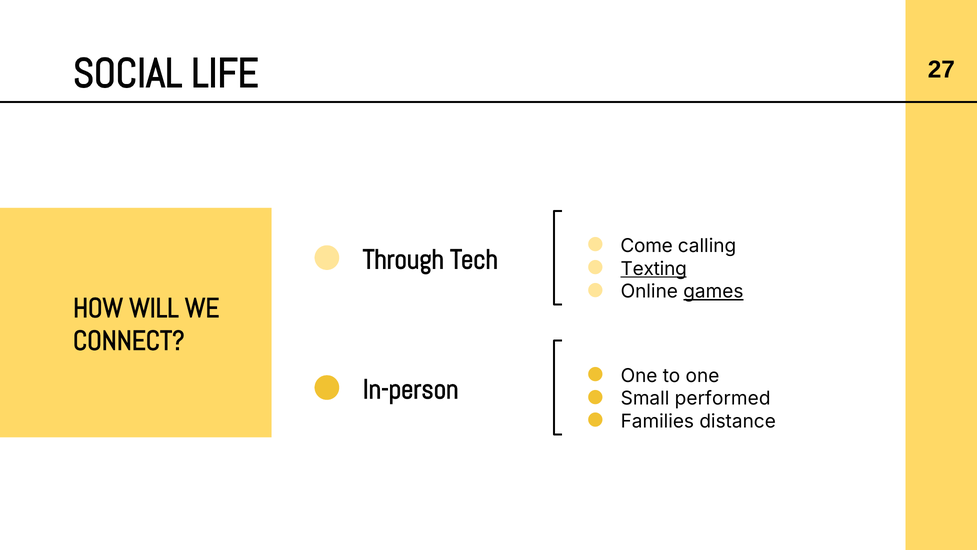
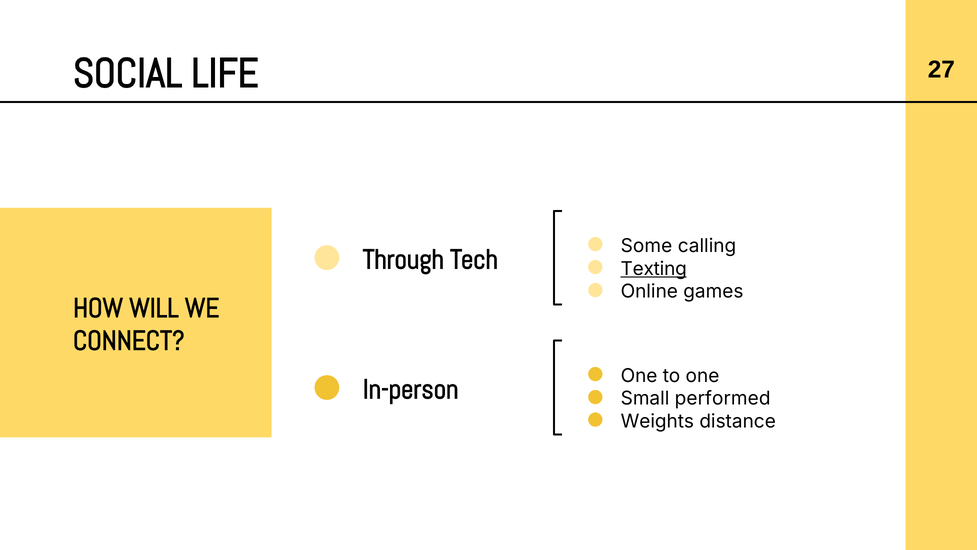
Come: Come -> Some (646, 246)
games underline: present -> none (713, 291)
Families: Families -> Weights (657, 421)
